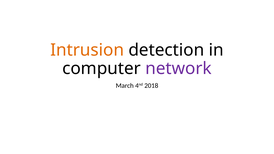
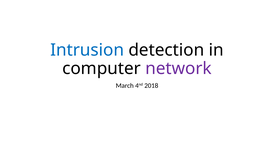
Intrusion colour: orange -> blue (87, 50)
